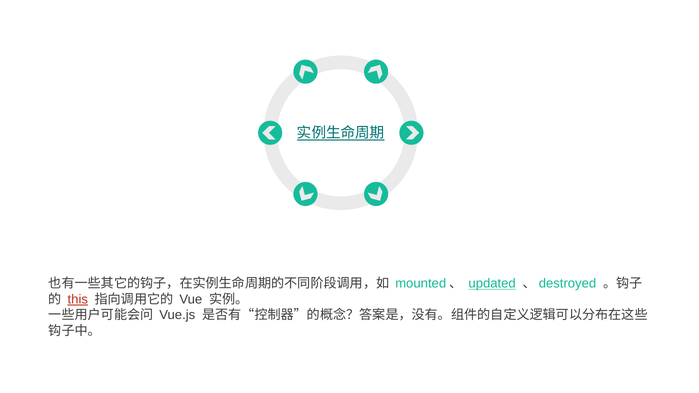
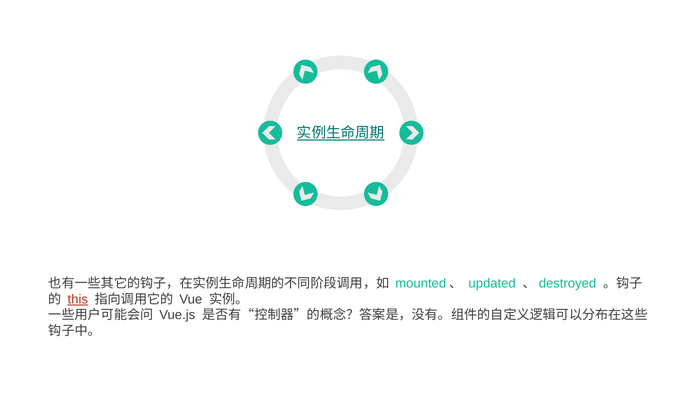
updated underline: present -> none (492, 284)
